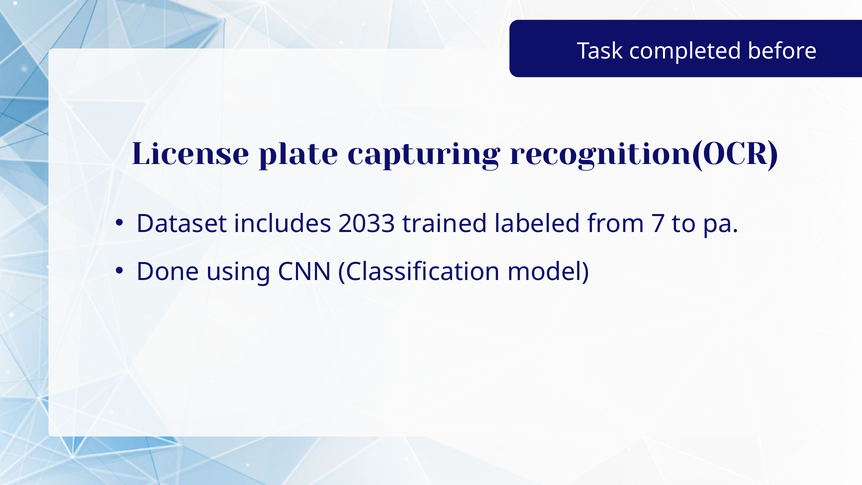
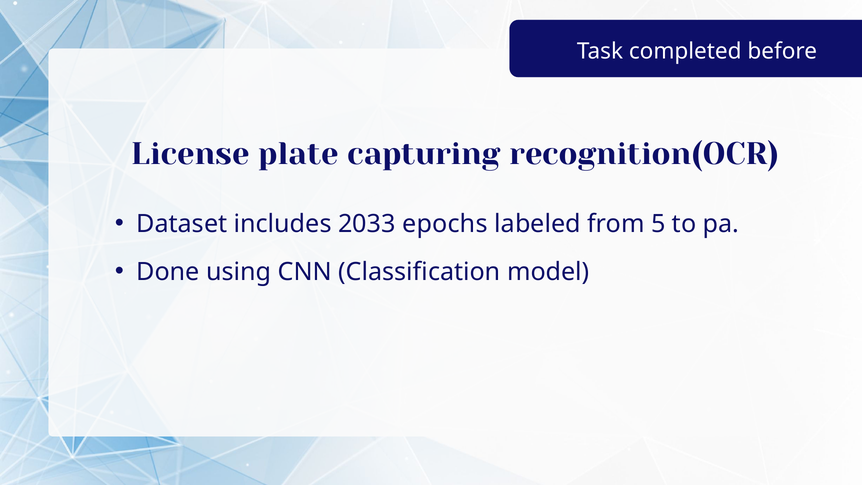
trained: trained -> epochs (445, 224)
7: 7 -> 5 (658, 224)
